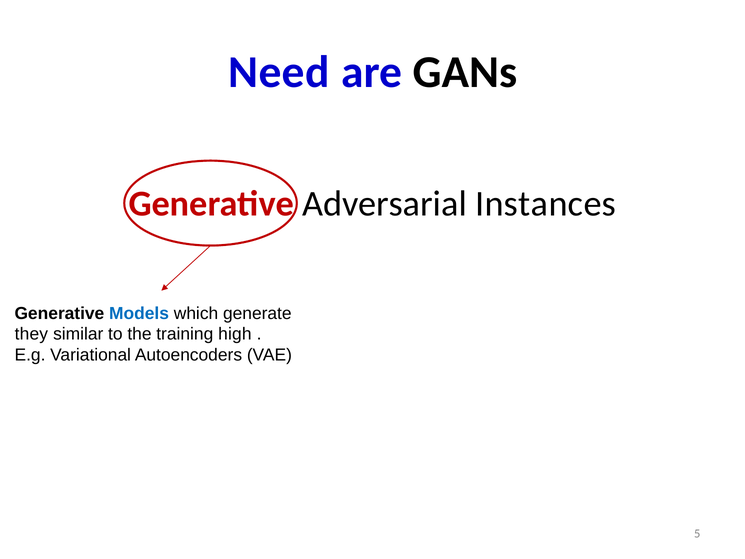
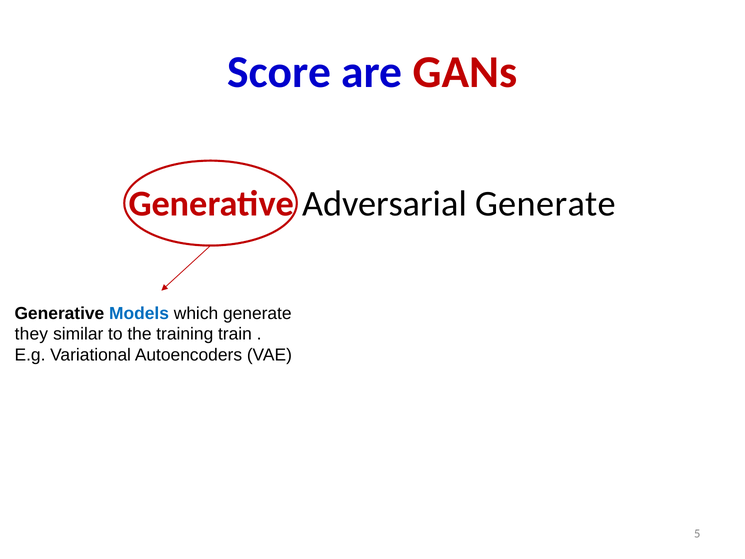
Need: Need -> Score (279, 72)
GANs colour: black -> red (465, 72)
Adversarial Instances: Instances -> Generate (546, 203)
high: high -> train (235, 334)
